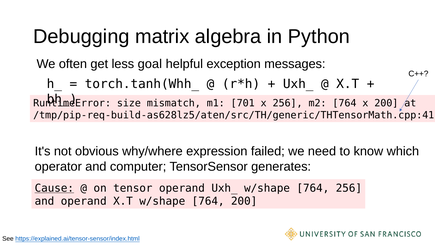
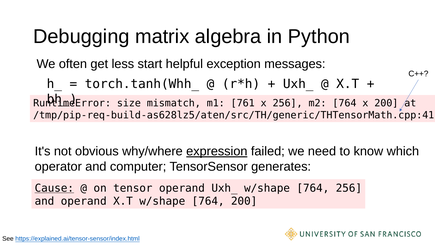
goal: goal -> start (150, 64)
701: 701 -> 761 (243, 103)
expression underline: none -> present (217, 151)
